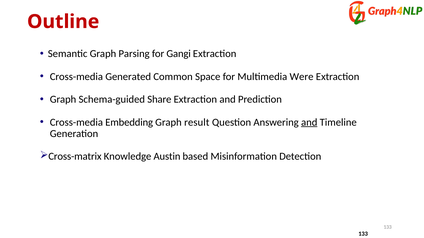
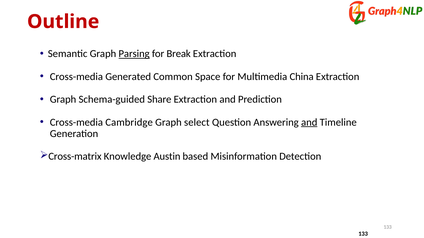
Parsing underline: none -> present (134, 54)
Gangi: Gangi -> Break (179, 54)
Were: Were -> China (302, 77)
Embedding: Embedding -> Cambridge (129, 122)
result: result -> select (197, 122)
